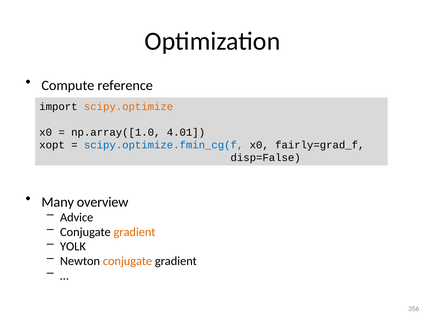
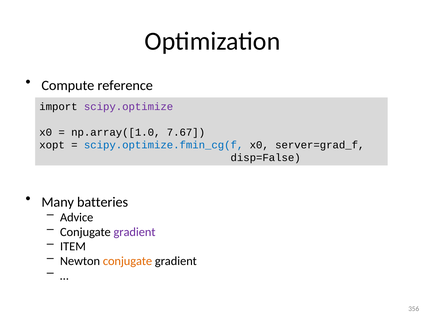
scipy.optimize colour: orange -> purple (129, 107)
4.01: 4.01 -> 7.67 (186, 132)
fairly=grad_f: fairly=grad_f -> server=grad_f (320, 145)
overview: overview -> batteries (103, 202)
gradient colour: orange -> purple (135, 232)
YOLK: YOLK -> ITEM (73, 246)
